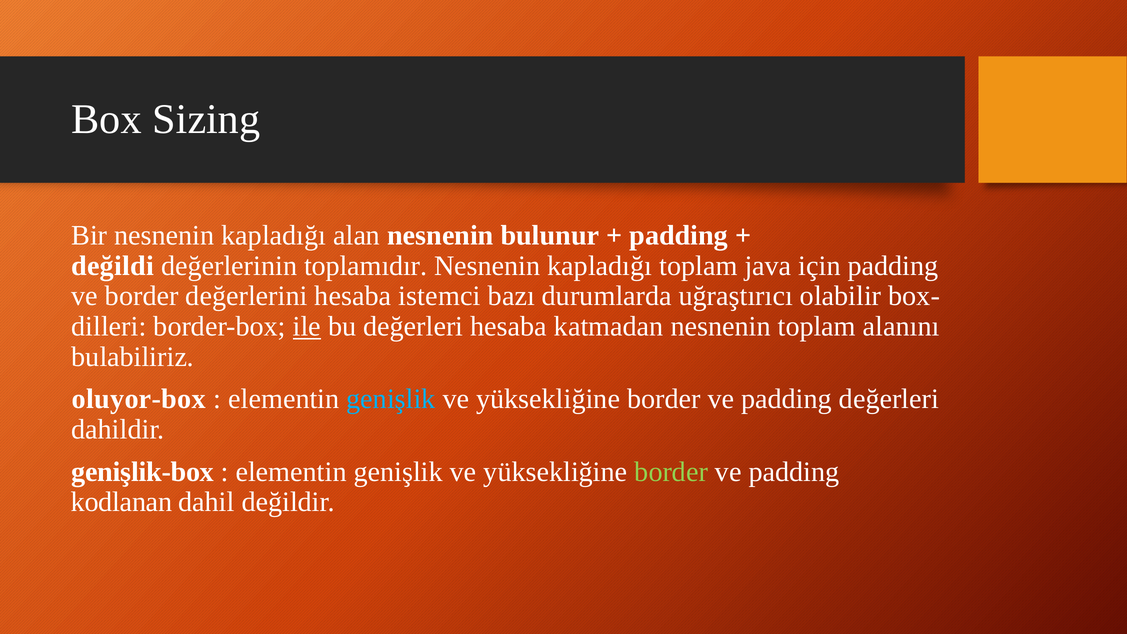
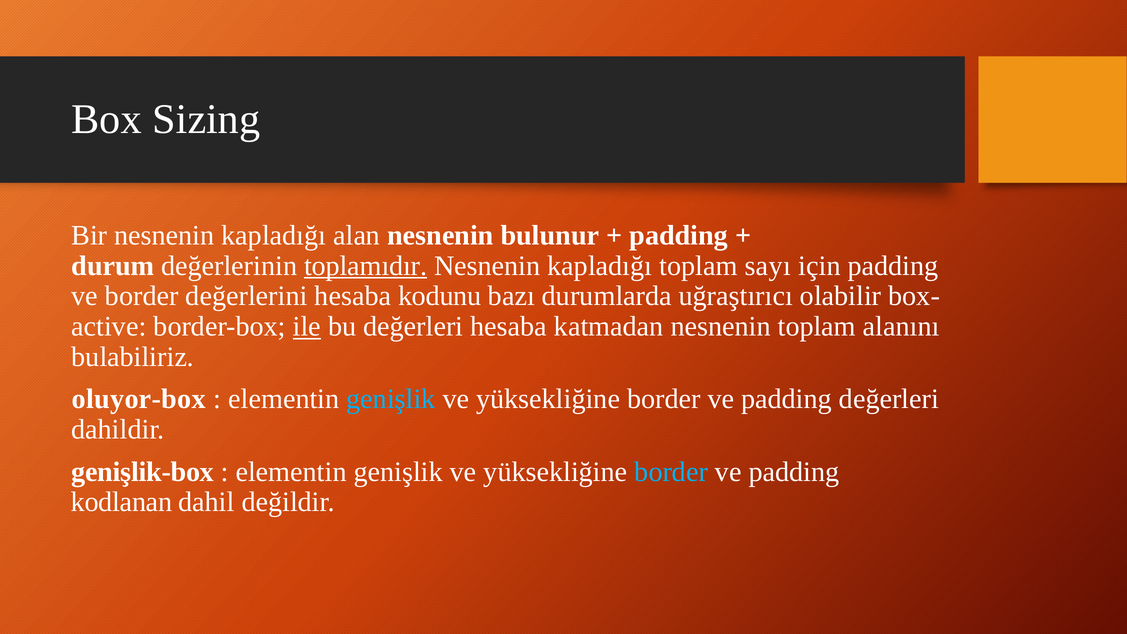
değildi: değildi -> durum (113, 266)
toplamıdır underline: none -> present (366, 266)
java: java -> sayı (768, 266)
istemci: istemci -> kodunu (440, 296)
dilleri: dilleri -> active (109, 327)
border colour: light green -> light blue (671, 472)
